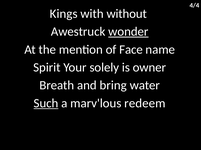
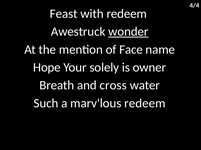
Kings: Kings -> Feast (64, 14)
with without: without -> redeem (127, 14)
Spirit: Spirit -> Hope (47, 68)
bring: bring -> cross (113, 86)
Such underline: present -> none (46, 104)
